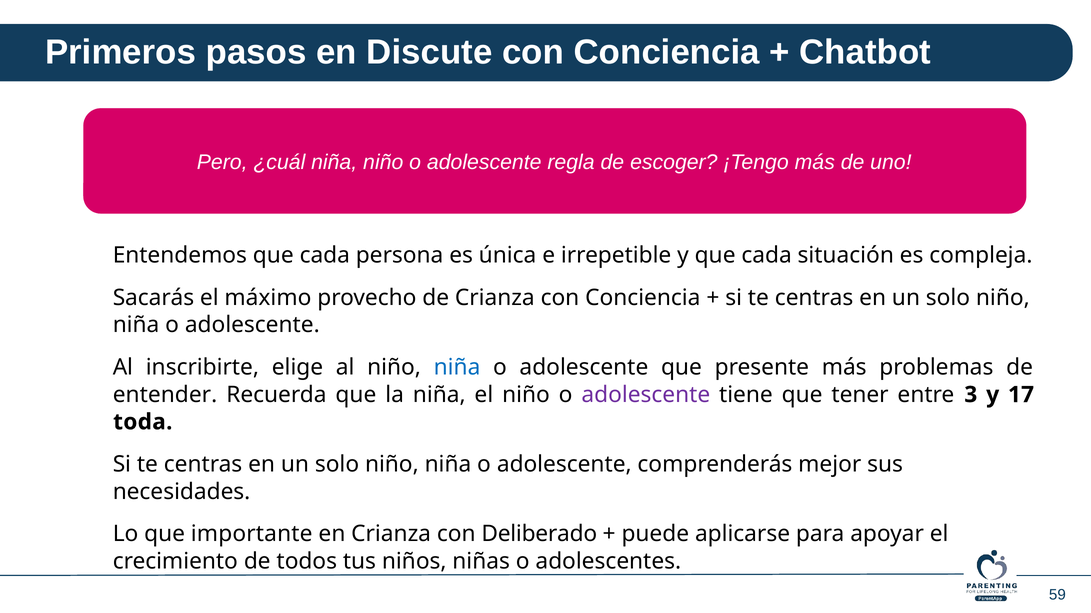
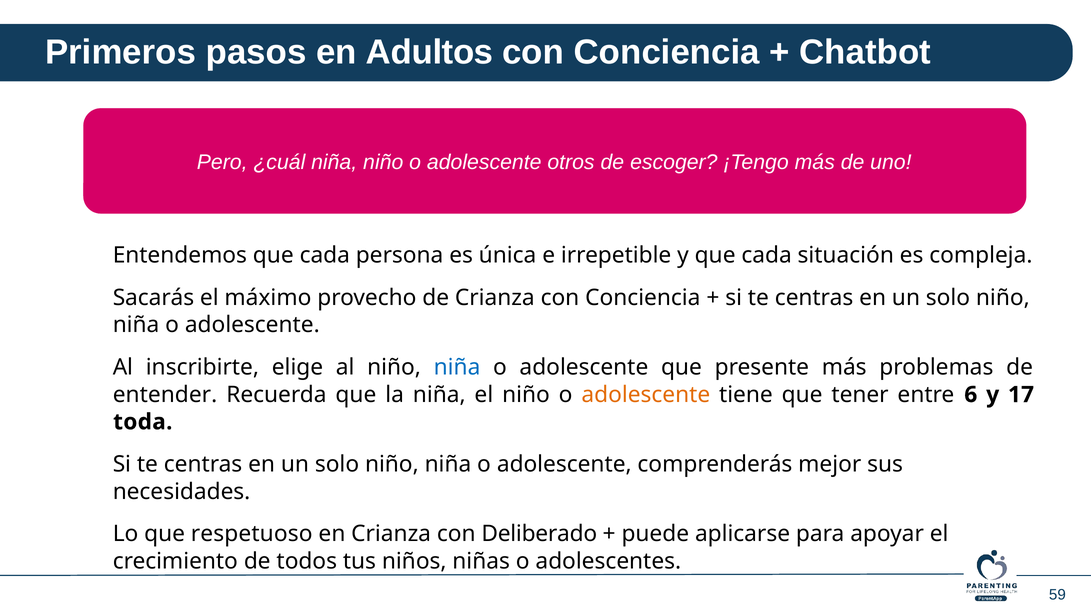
Discute: Discute -> Adultos (430, 52)
regla: regla -> otros (571, 163)
adolescente colour: purple -> orange (646, 395)
3: 3 -> 6 (971, 395)
importante: importante -> respetuoso (252, 535)
